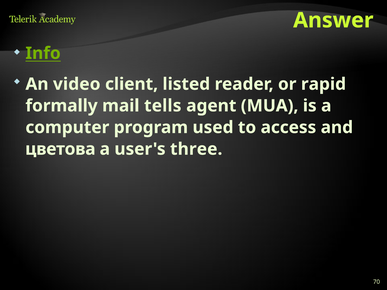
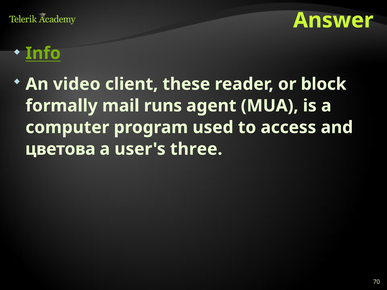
listed: listed -> these (186, 84)
rapid: rapid -> block (324, 84)
tells: tells -> runs (163, 106)
